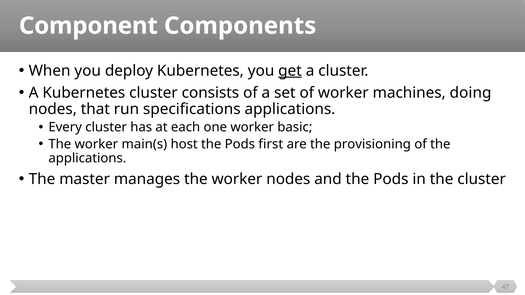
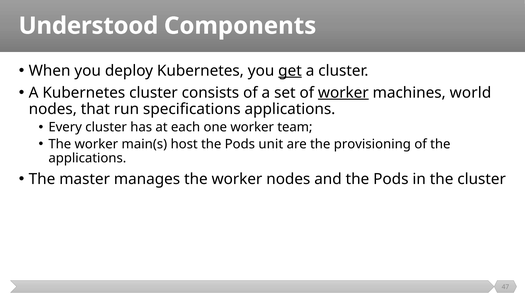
Component: Component -> Understood (88, 26)
worker underline: none -> present (343, 93)
doing: doing -> world (471, 93)
basic: basic -> team (295, 127)
first: first -> unit (271, 144)
